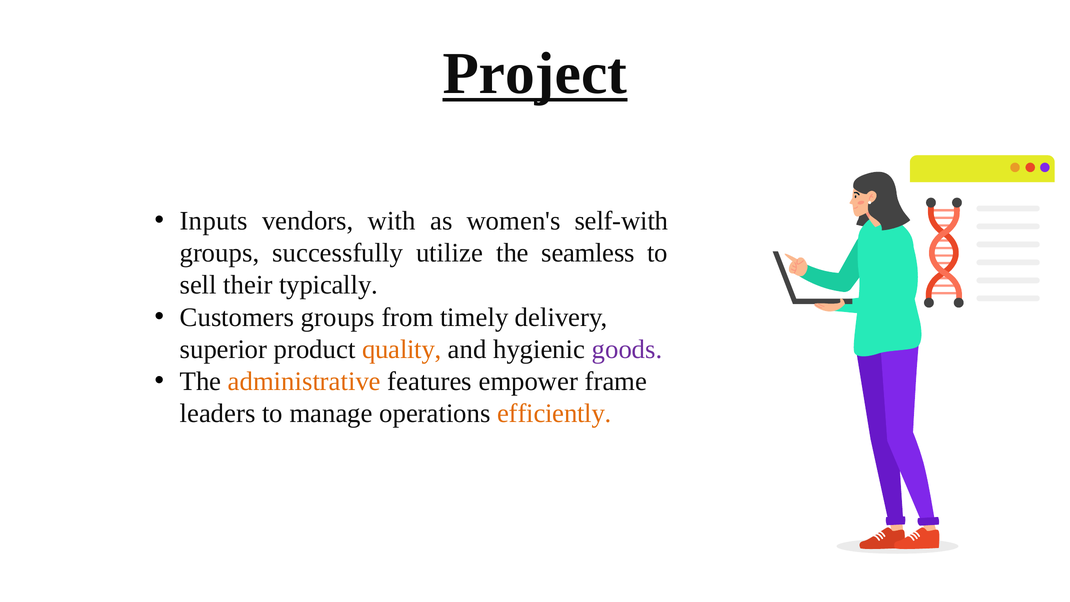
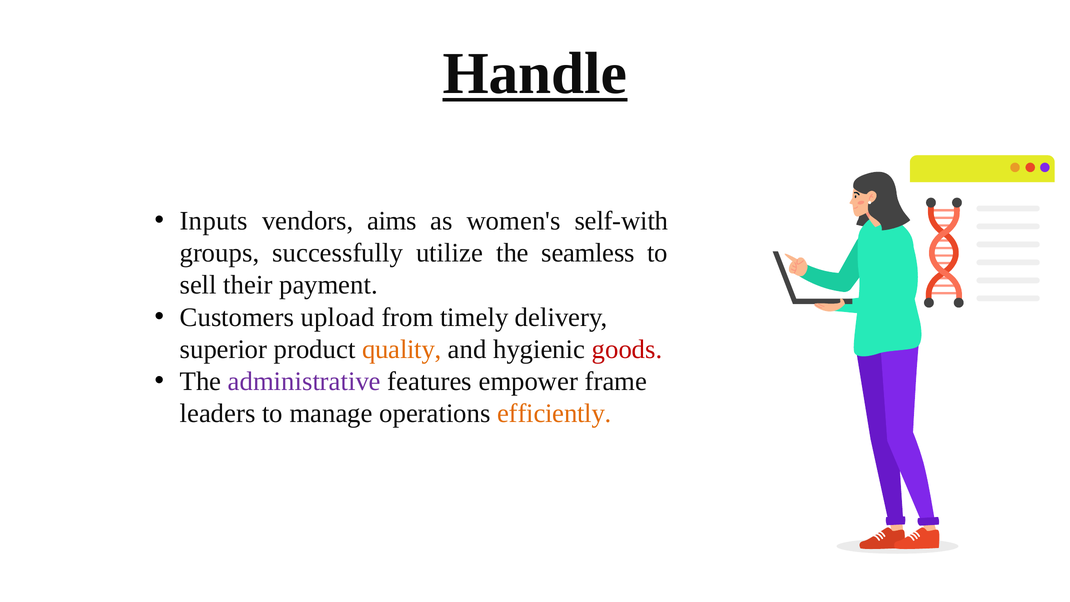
Project: Project -> Handle (535, 74)
with: with -> aims (392, 221)
typically: typically -> payment (328, 285)
Customers groups: groups -> upload (338, 317)
goods colour: purple -> red (627, 349)
administrative colour: orange -> purple (304, 381)
